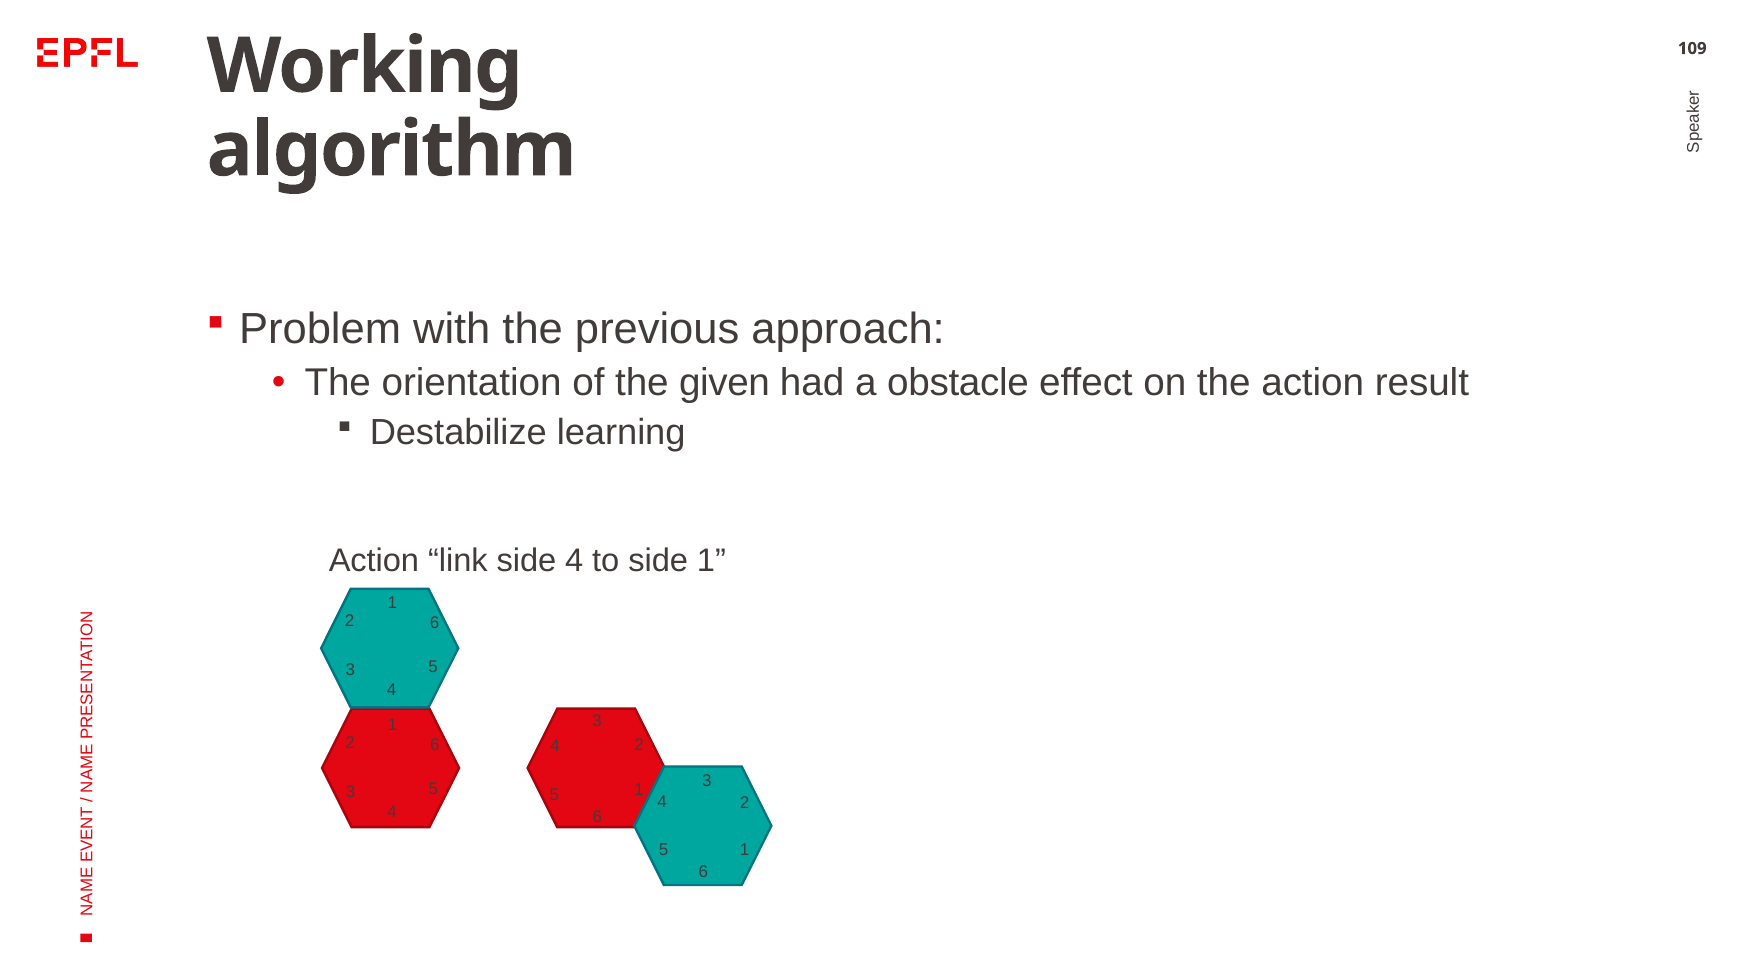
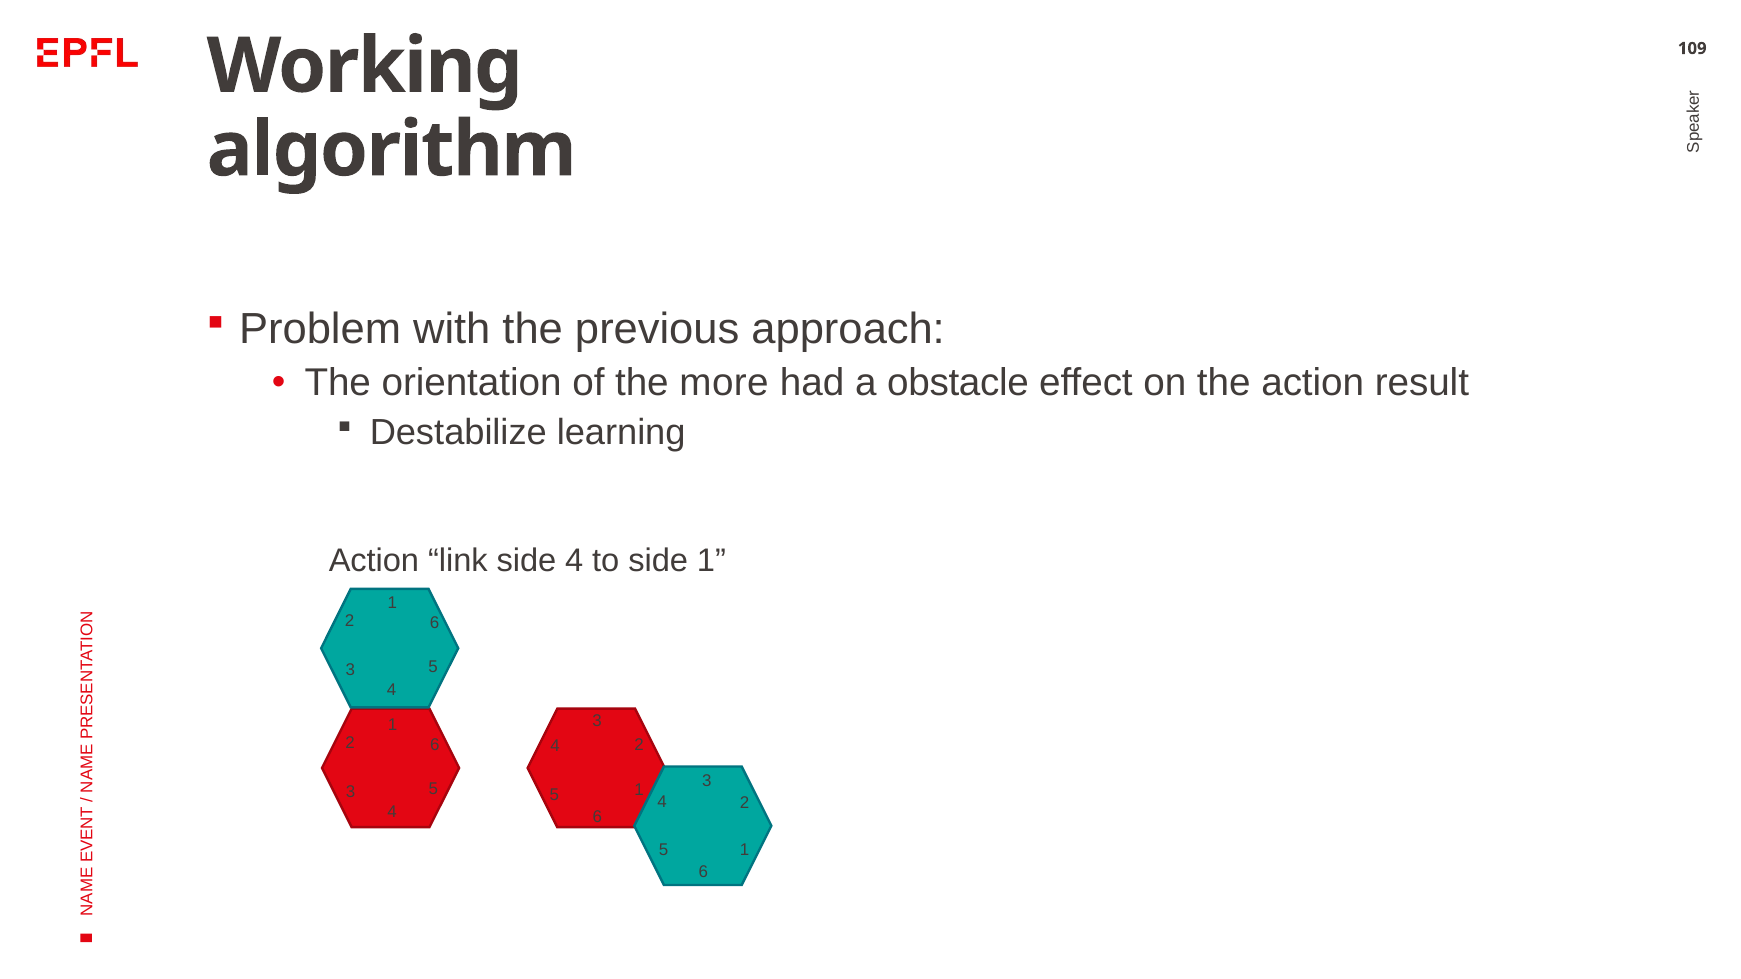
given: given -> more (724, 383)
